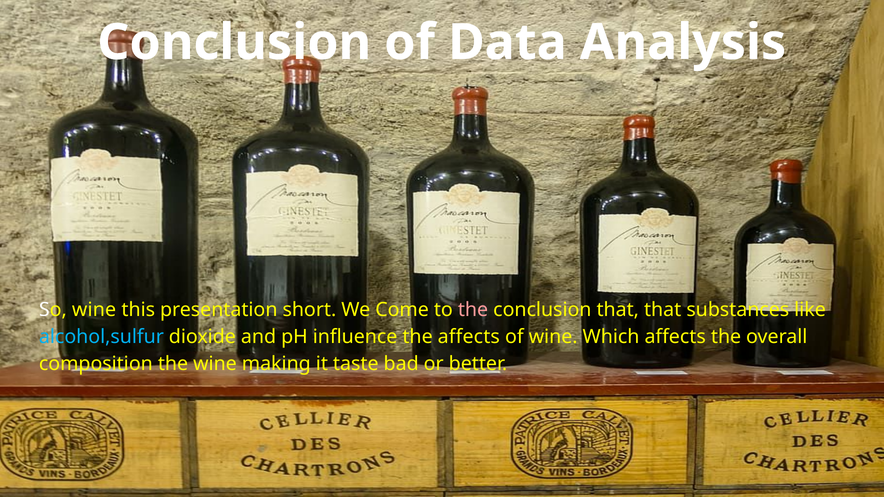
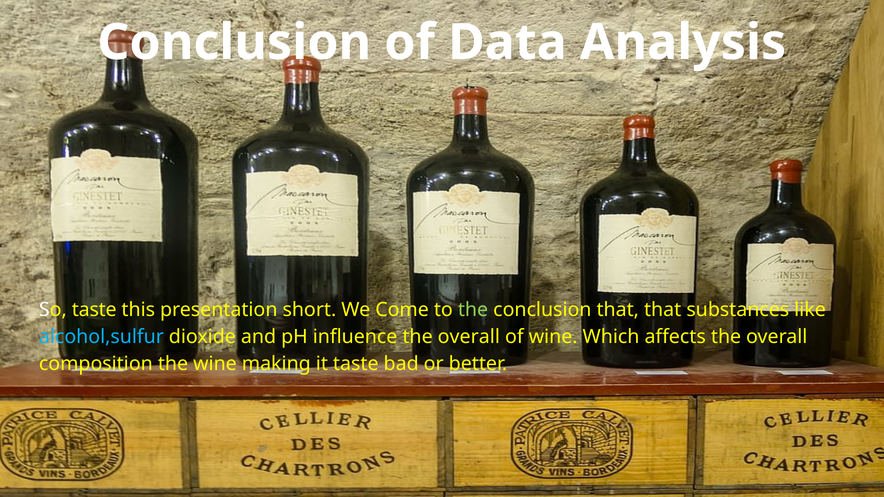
So wine: wine -> taste (94, 310)
the colour: pink -> light green (473, 310)
influence the affects: affects -> overall (469, 337)
